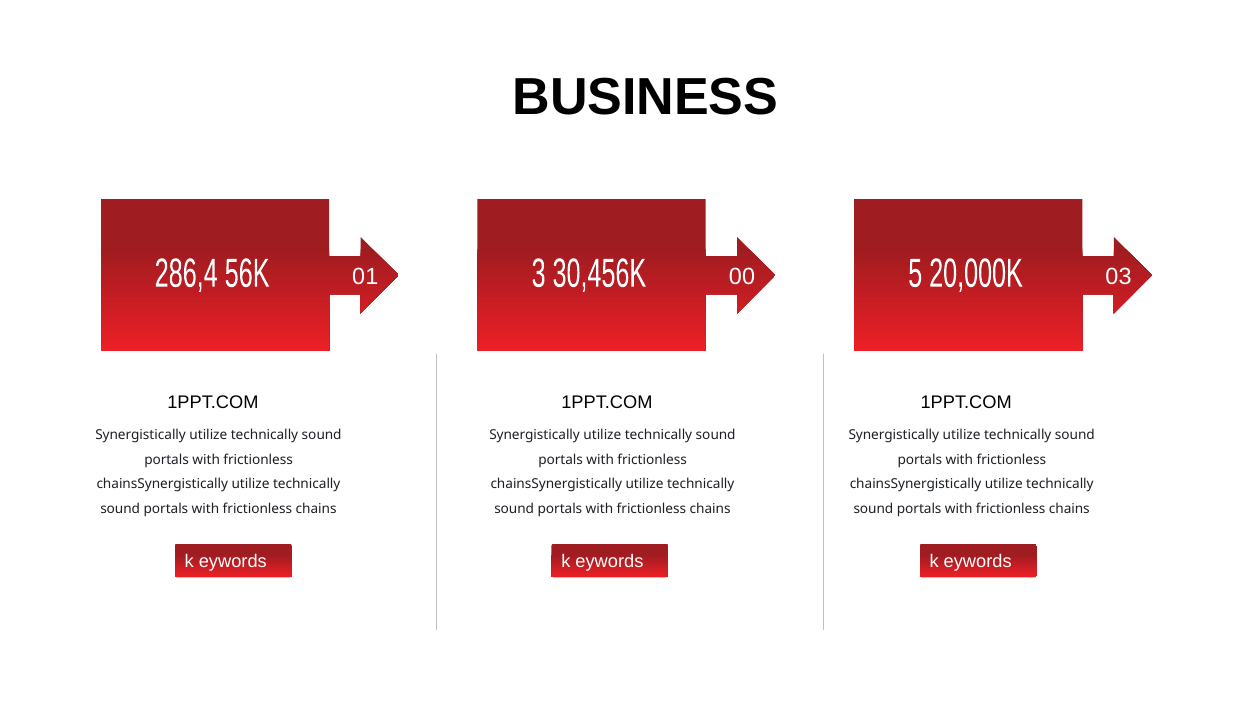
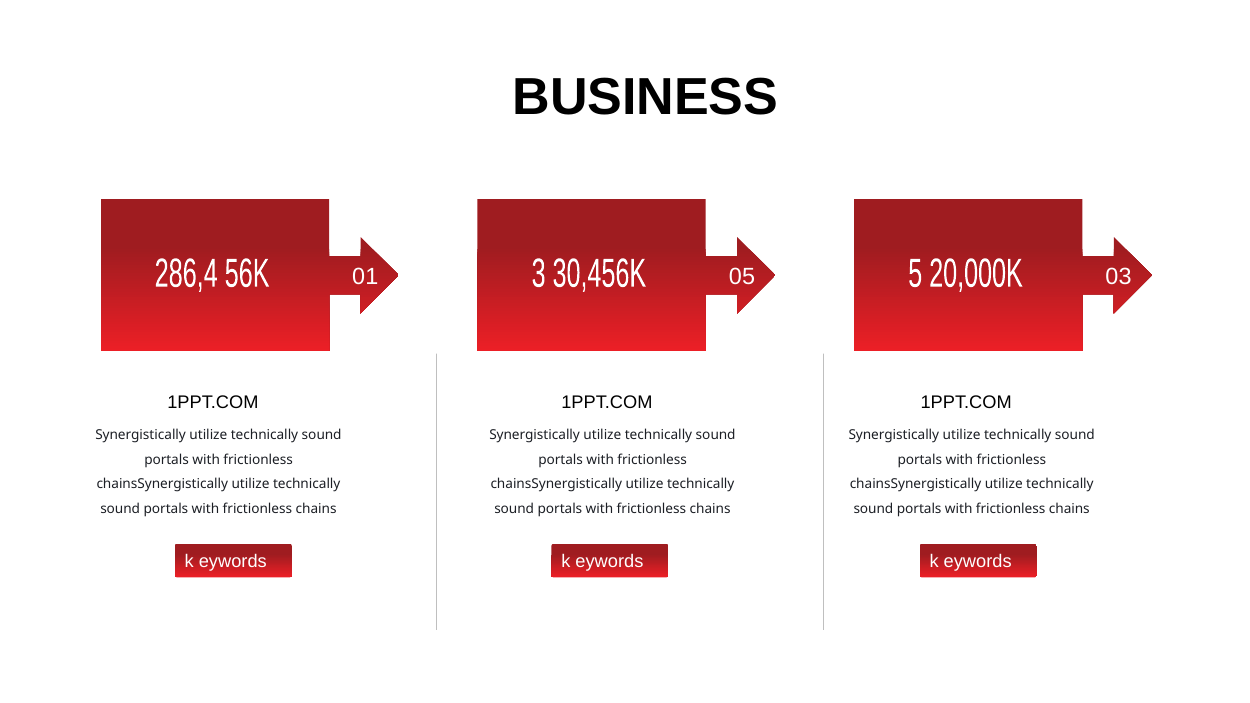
0 0: 0 -> 5 (749, 277)
